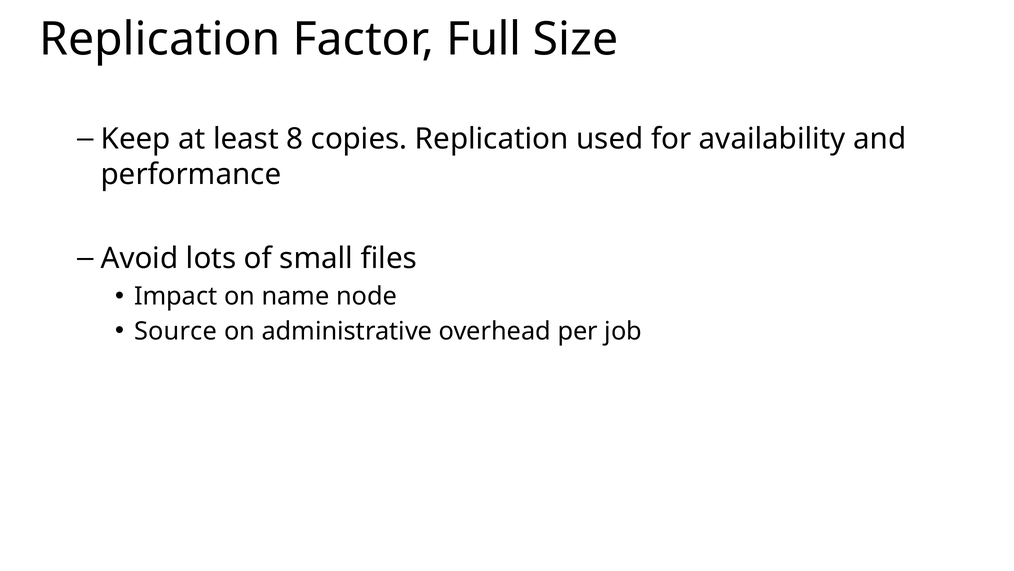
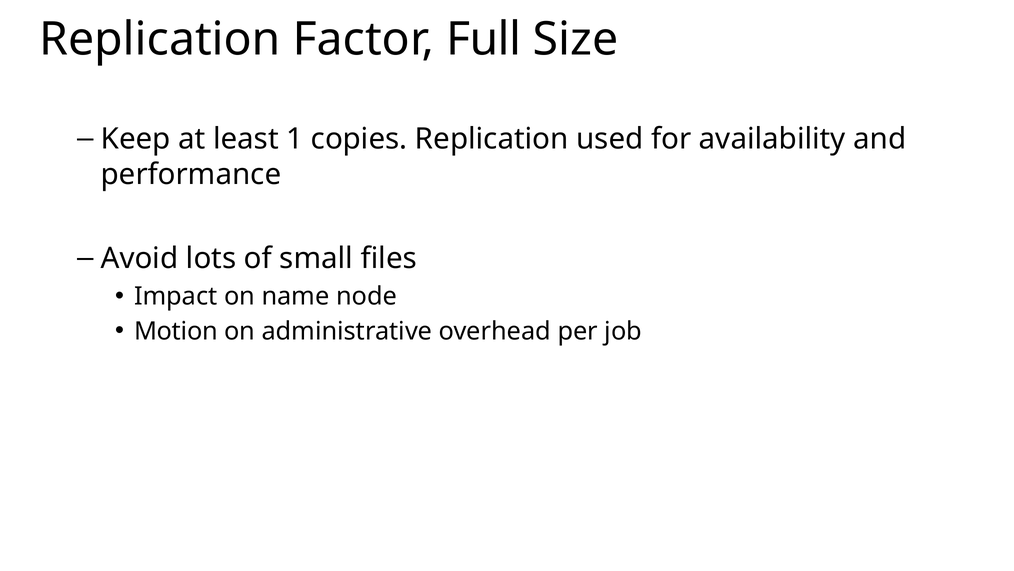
8: 8 -> 1 (295, 139)
Source: Source -> Motion (176, 331)
